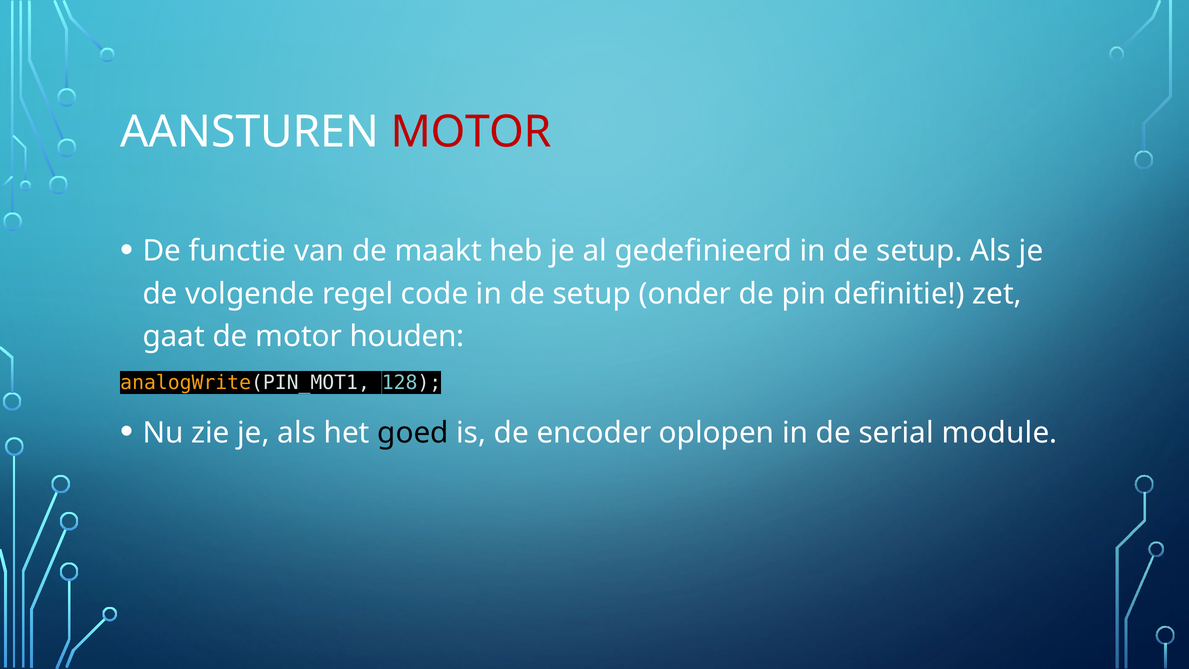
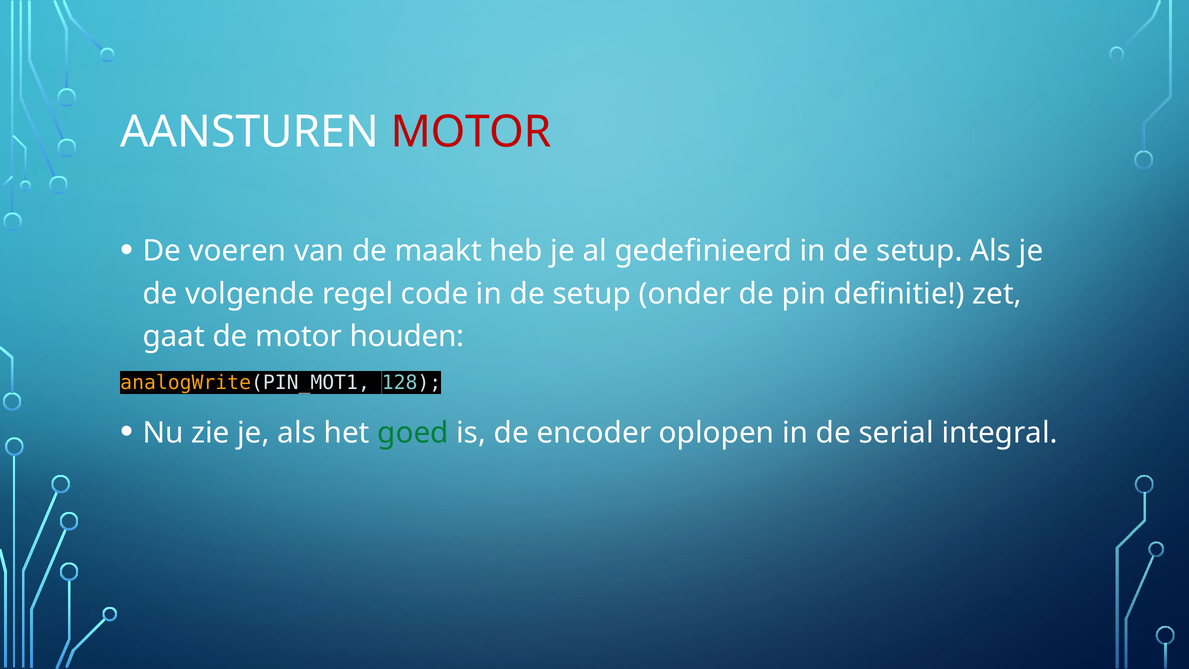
functie: functie -> voeren (238, 251)
goed colour: black -> green (413, 433)
module: module -> integral (1000, 433)
